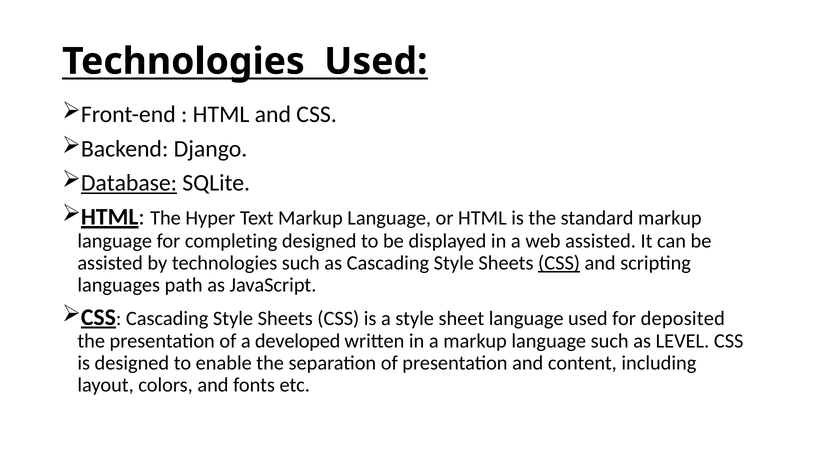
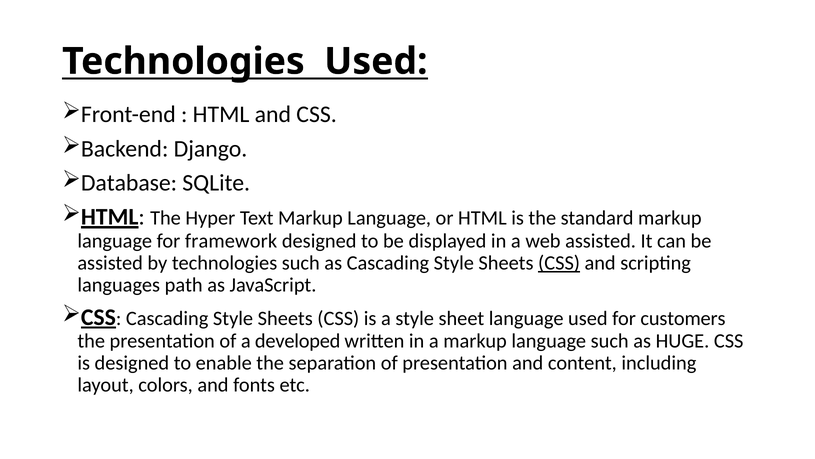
Database underline: present -> none (129, 183)
completing: completing -> framework (231, 241)
deposited: deposited -> customers (683, 318)
LEVEL: LEVEL -> HUGE (682, 341)
